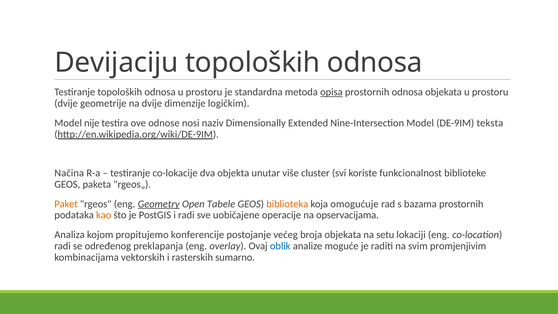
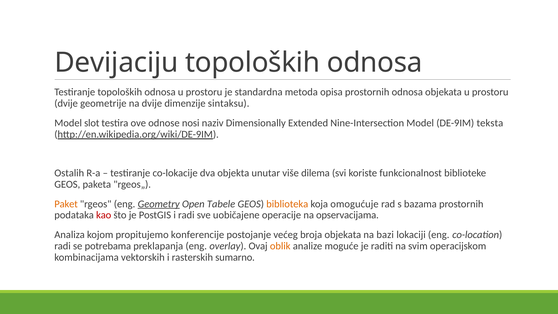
opisa underline: present -> none (331, 92)
logičkim: logičkim -> sintaksu (229, 103)
nije: nije -> slot (92, 123)
Načina: Načina -> Ostalih (69, 173)
cluster: cluster -> dilema (315, 173)
kao colour: orange -> red (104, 215)
setu: setu -> bazi (385, 235)
određenog: određenog -> potrebama (108, 246)
oblik colour: blue -> orange (280, 246)
promjenjivim: promjenjivim -> operacijskom (458, 246)
